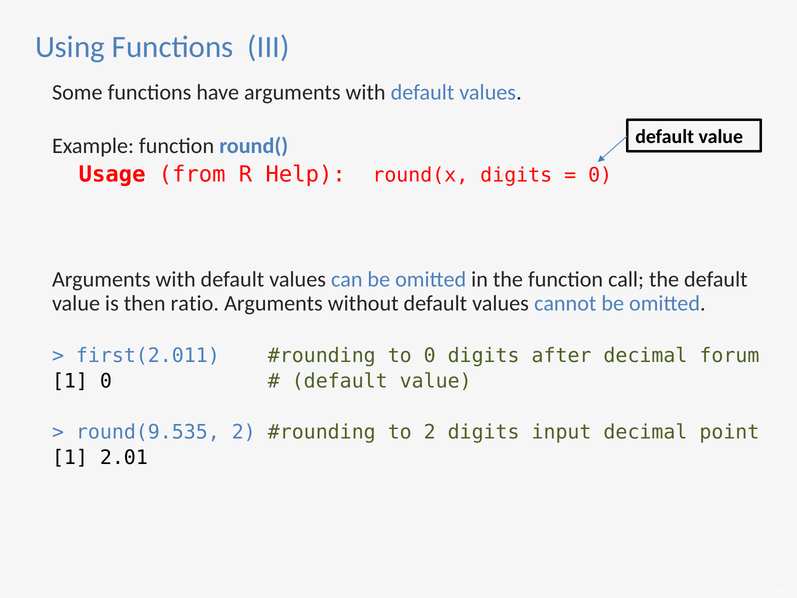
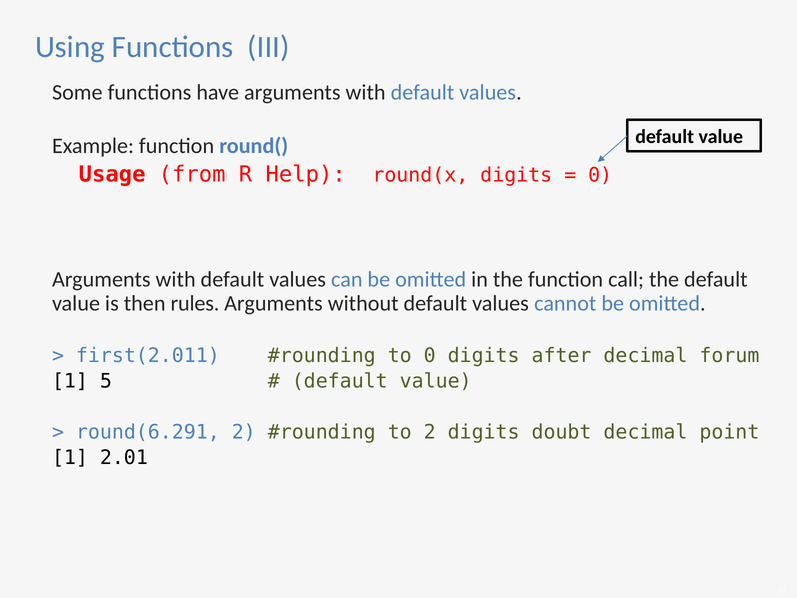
ratio: ratio -> rules (195, 303)
1 0: 0 -> 5 (106, 381)
round(9.535: round(9.535 -> round(6.291 (148, 432)
input: input -> doubt (562, 432)
